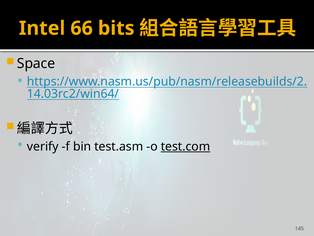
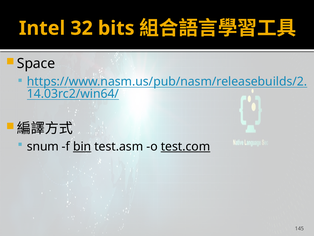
66: 66 -> 32 (82, 28)
verify: verify -> snum (43, 146)
bin underline: none -> present (82, 146)
